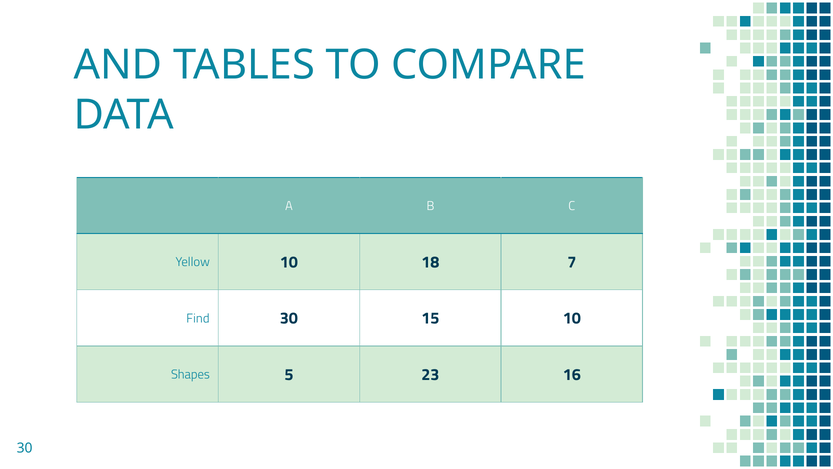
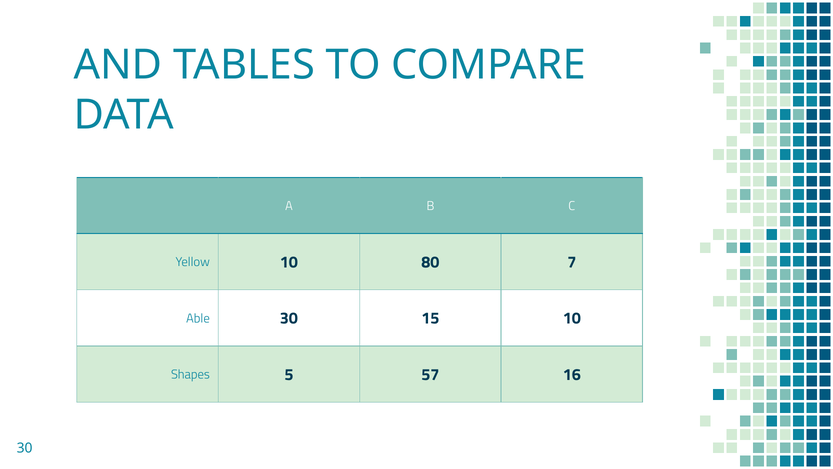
18: 18 -> 80 (430, 262)
Find: Find -> Able (198, 318)
23: 23 -> 57 (430, 374)
